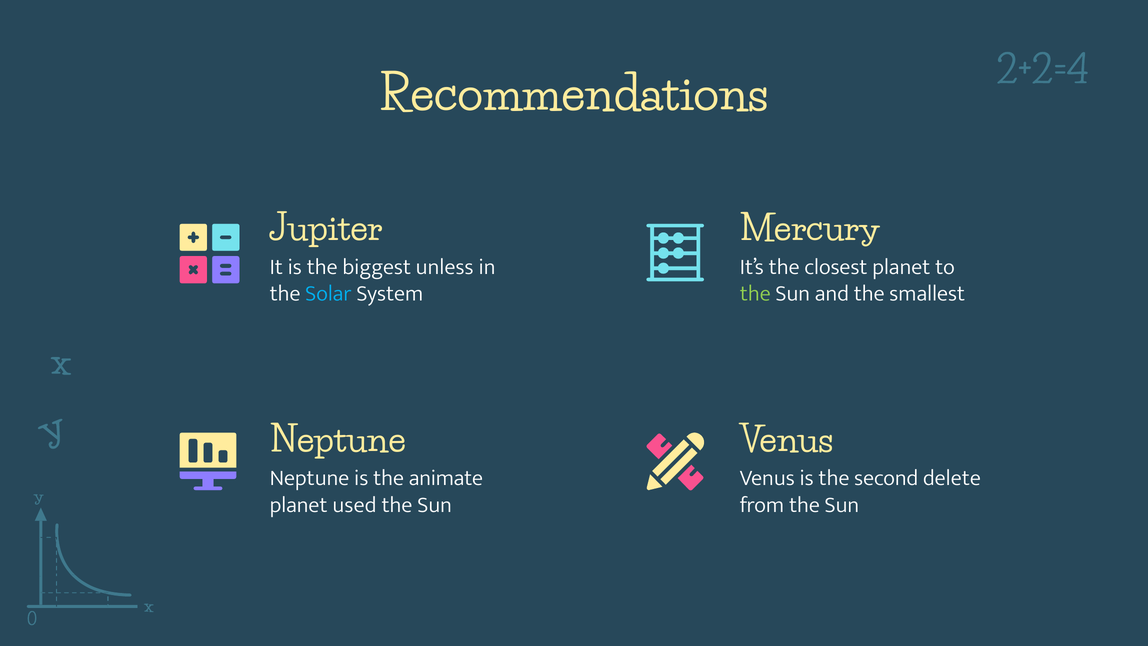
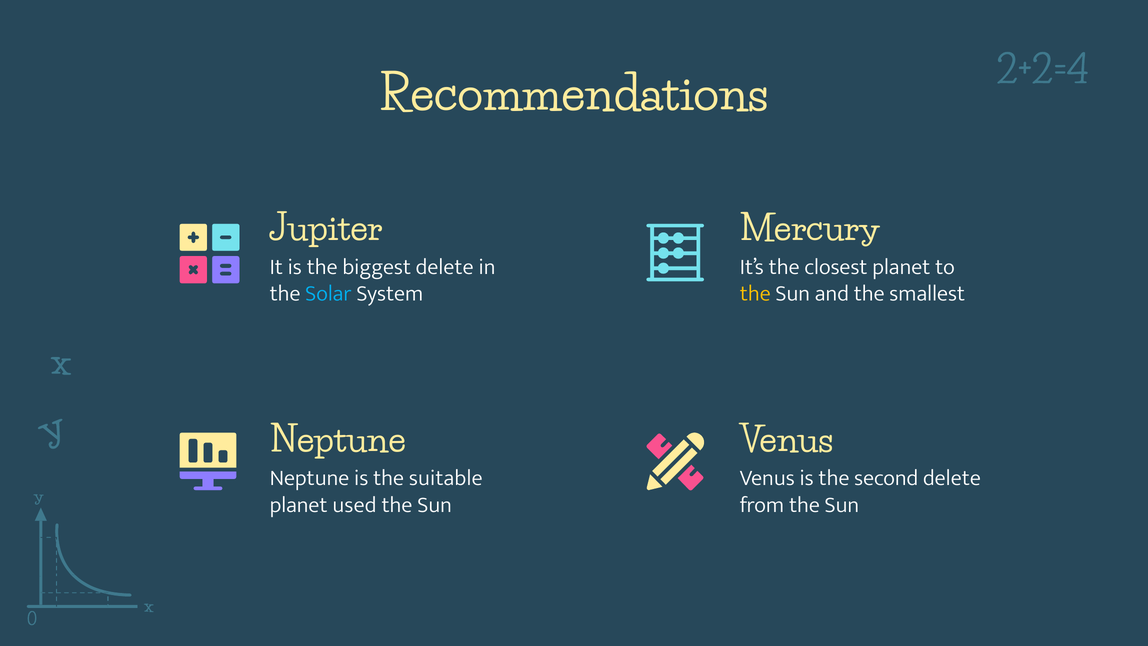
biggest unless: unless -> delete (445, 267)
the colour: light green -> yellow (755, 294)
animate: animate -> suitable (446, 478)
